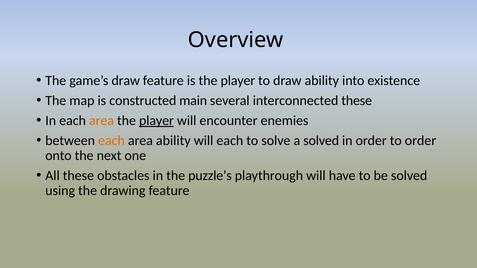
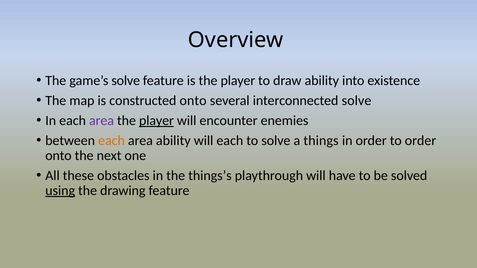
game’s draw: draw -> solve (126, 81)
constructed main: main -> onto (193, 101)
interconnected these: these -> solve (357, 101)
area colour: orange -> purple (102, 121)
a solved: solved -> things (321, 141)
puzzle’s: puzzle’s -> things’s (210, 176)
using underline: none -> present (60, 191)
